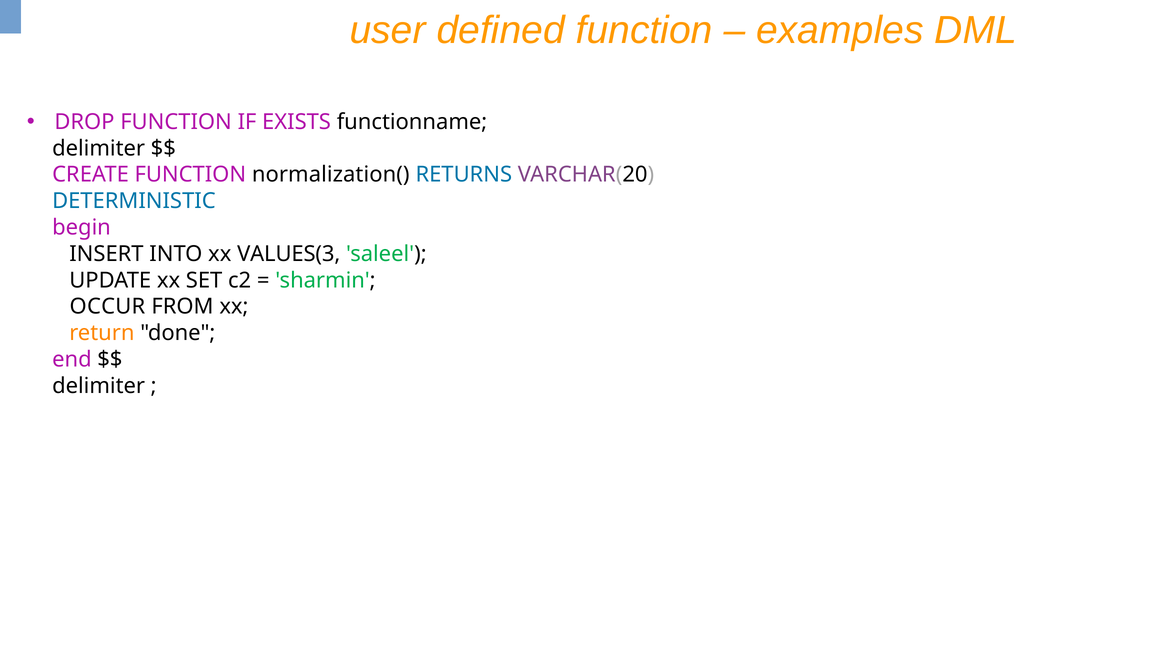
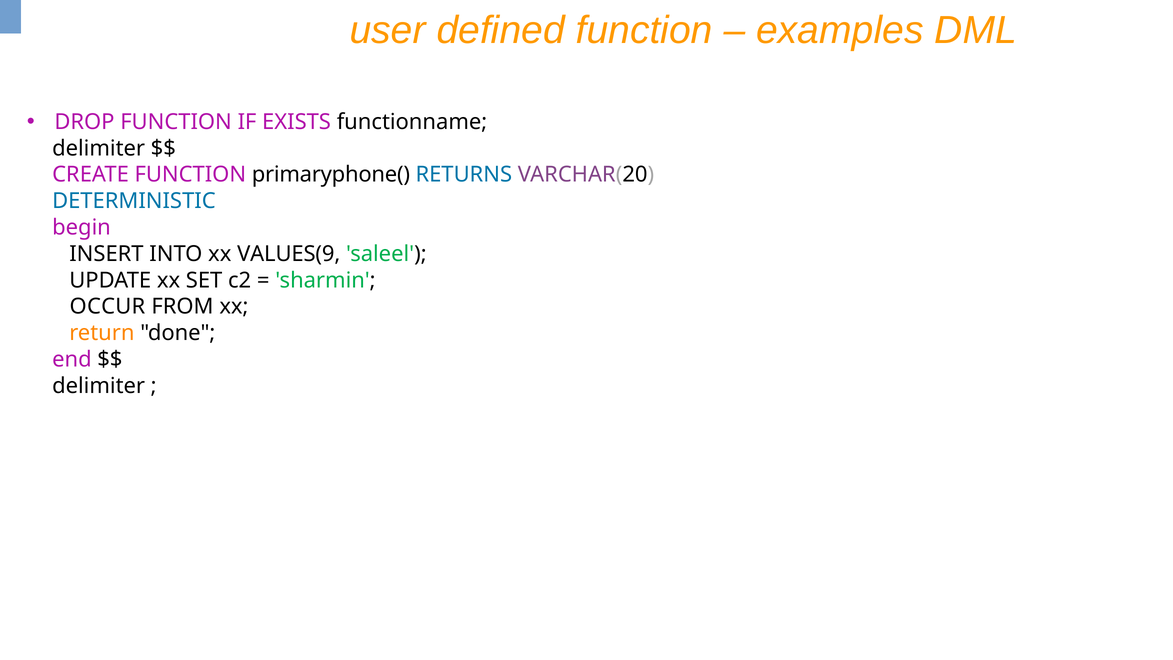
normalization(: normalization( -> primaryphone( (331, 175)
VALUES(3: VALUES(3 -> VALUES(9 (289, 254)
